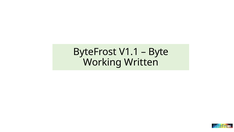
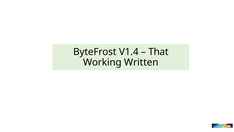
V1.1: V1.1 -> V1.4 (129, 52)
Byte: Byte -> That (158, 52)
